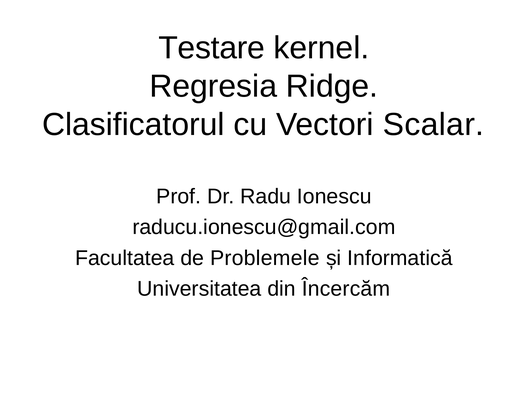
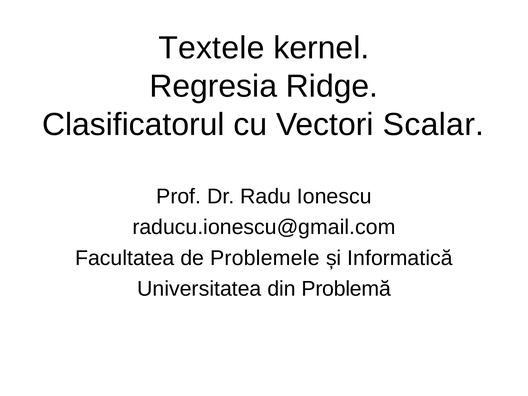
Testare: Testare -> Textele (211, 48)
Încercăm: Încercăm -> Problemă (346, 289)
